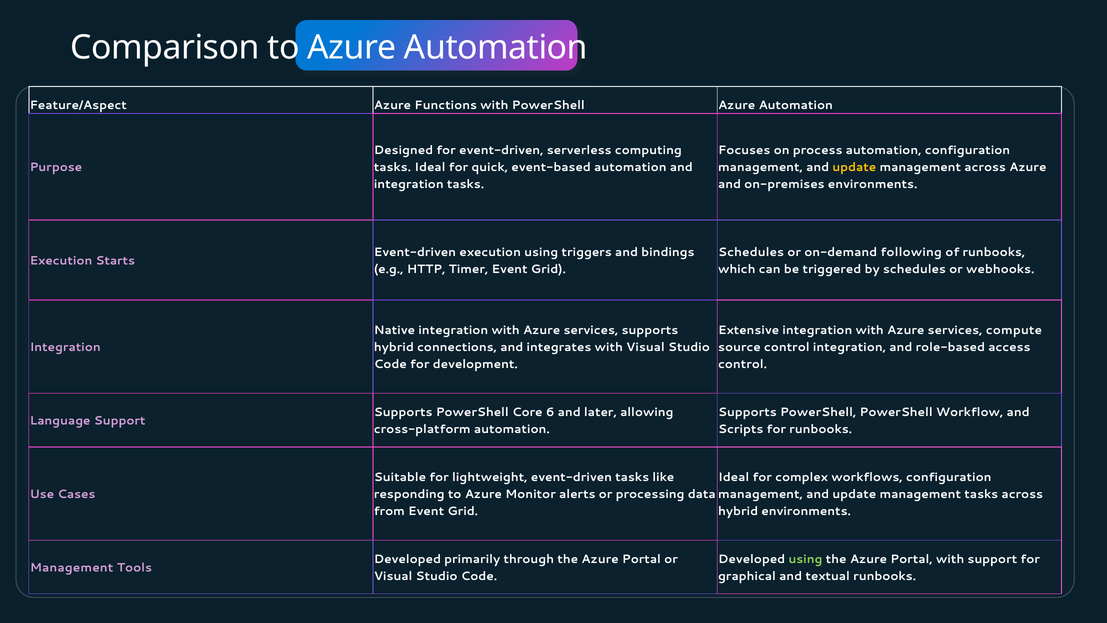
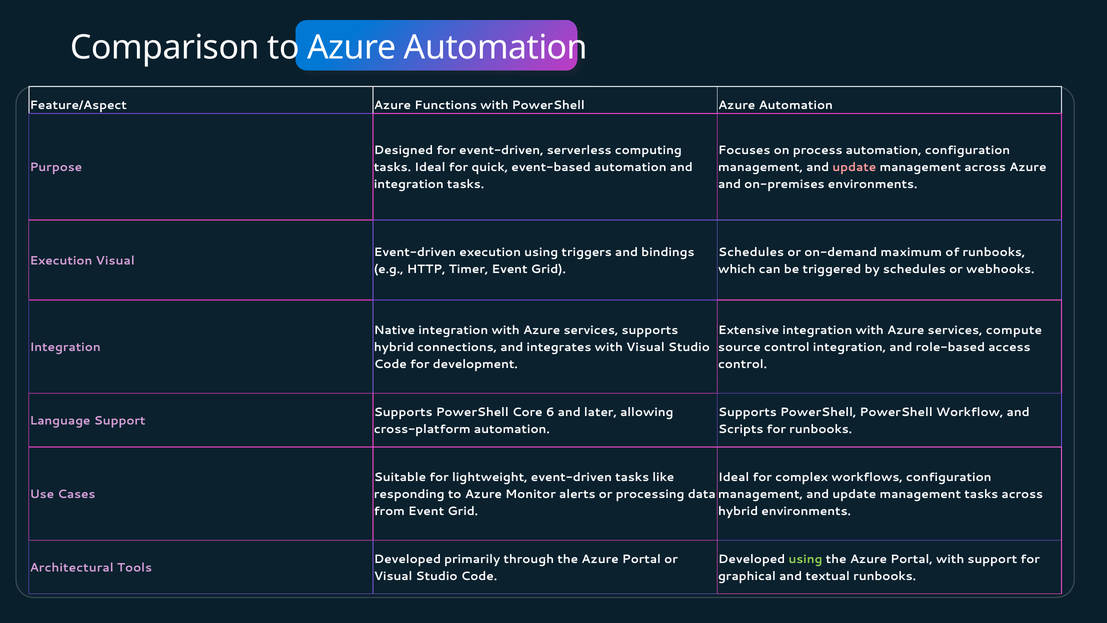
update colour: yellow -> pink (854, 167)
following: following -> maximum (911, 252)
Execution Starts: Starts -> Visual (115, 260)
Management: Management -> Architectural (72, 567)
